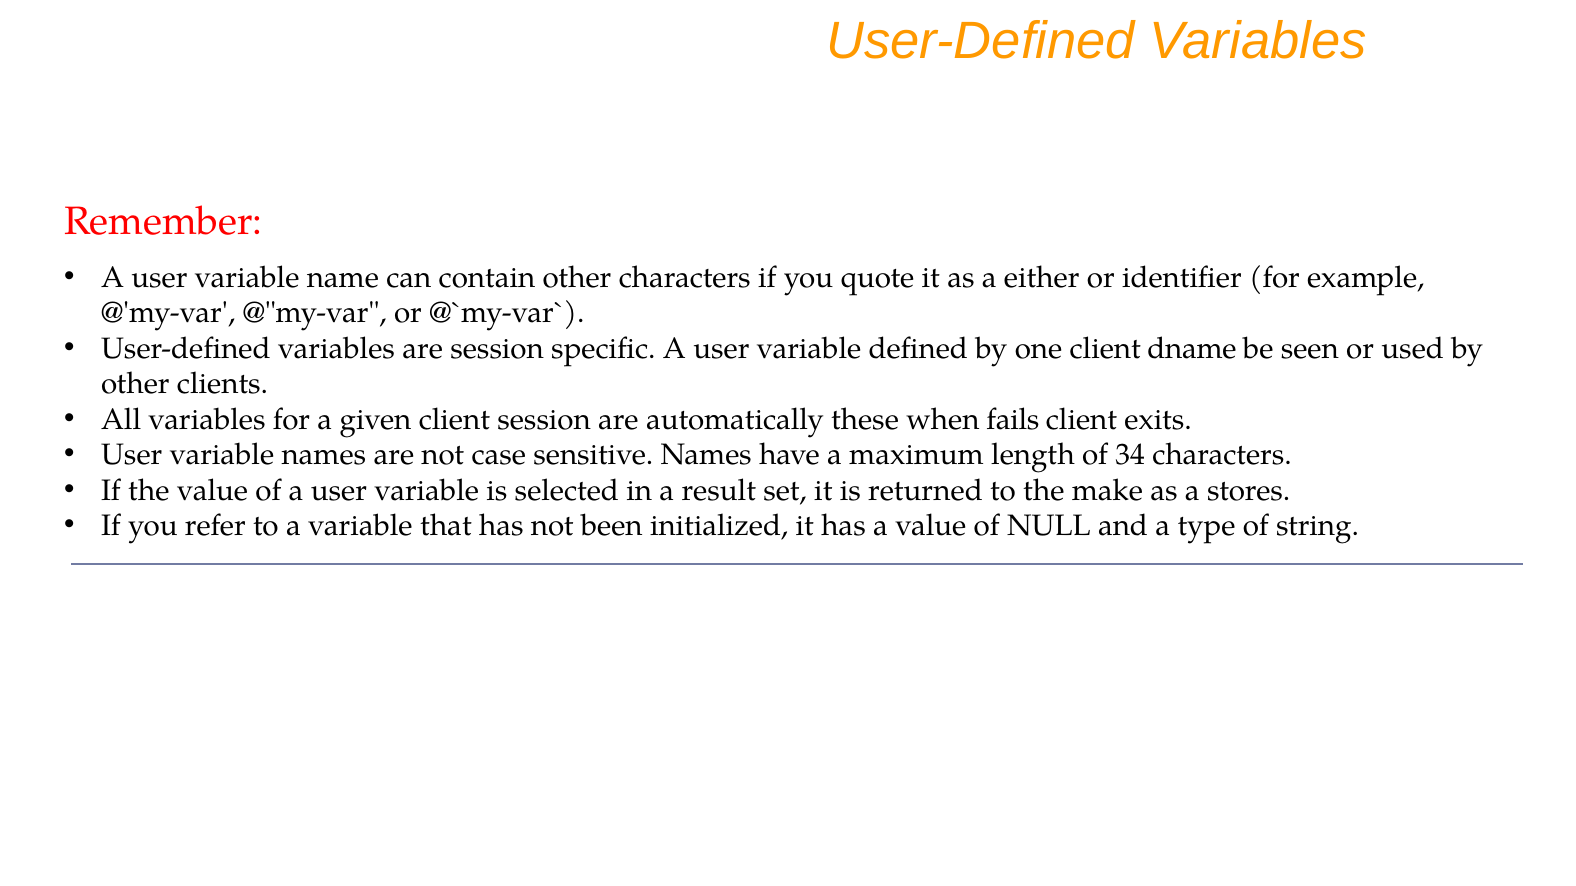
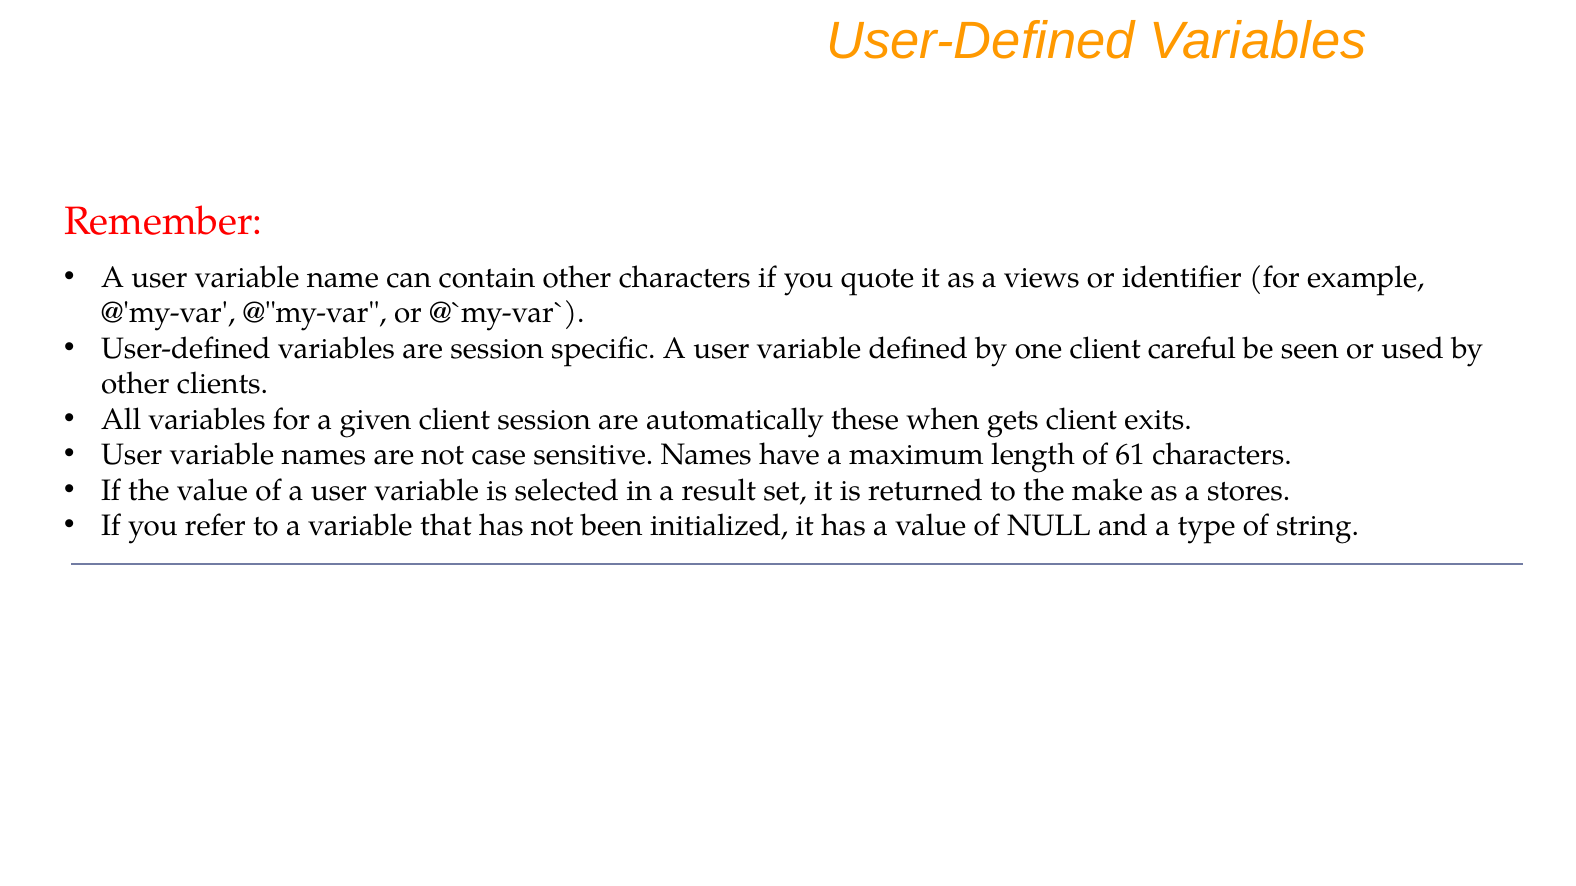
either: either -> views (1042, 278)
dname: dname -> careful (1192, 349)
fails: fails -> gets (1013, 420)
34: 34 -> 61 (1130, 455)
